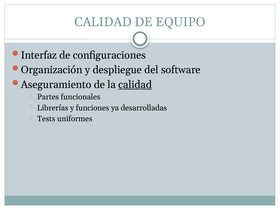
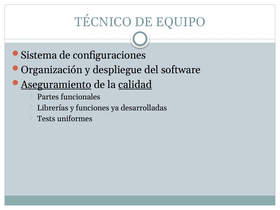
CALIDAD: CALIDAD -> TÉCNICO (103, 22)
Interfaz: Interfaz -> Sistema (39, 55)
Aseguramiento underline: none -> present (56, 85)
